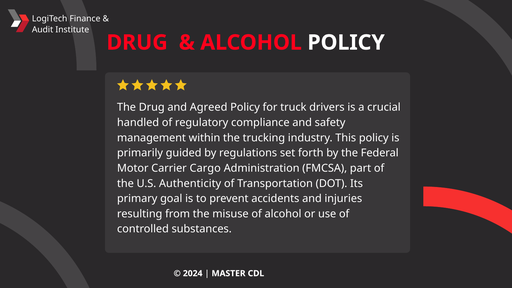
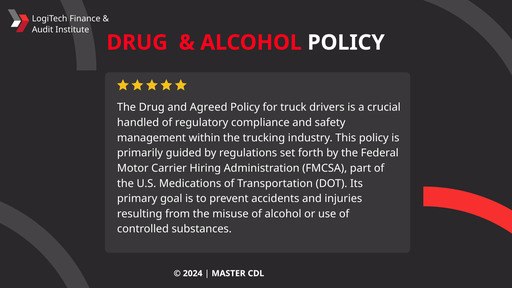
Cargo: Cargo -> Hiring (205, 168)
Authenticity: Authenticity -> Medications (190, 183)
